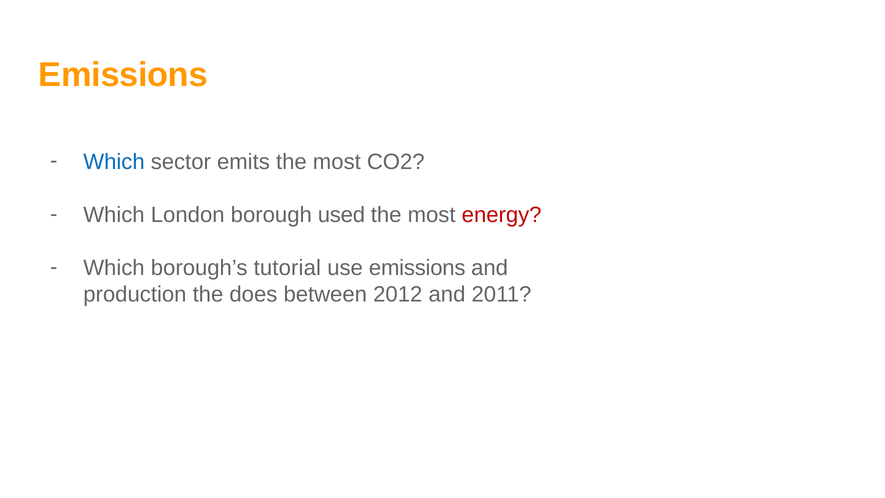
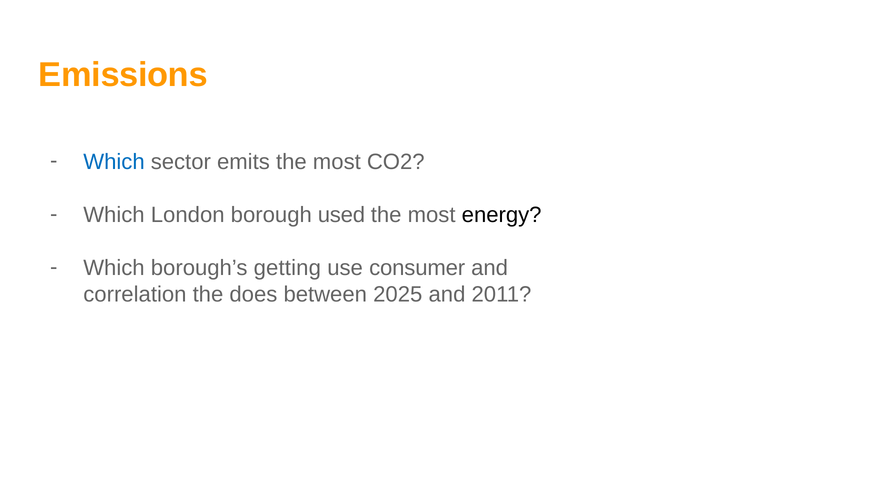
energy colour: red -> black (502, 215)
tutorial: tutorial -> getting (287, 268)
use emissions: emissions -> consumer (417, 268)
production: production -> correlation (135, 295)
2012: 2012 -> 2025 (398, 295)
